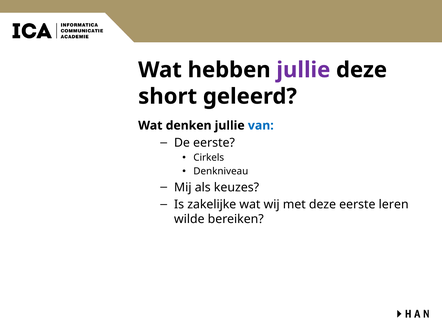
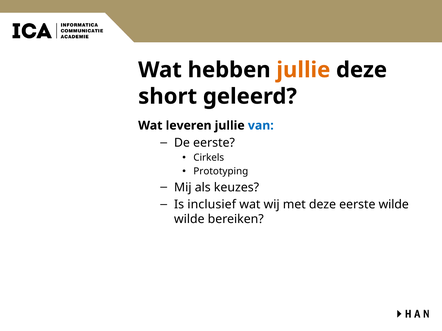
jullie colour: purple -> orange (303, 70)
denken: denken -> leveren (189, 126)
Denkniveau: Denkniveau -> Prototyping (221, 172)
zakelijke: zakelijke -> inclusief (212, 205)
eerste leren: leren -> wilde (394, 205)
